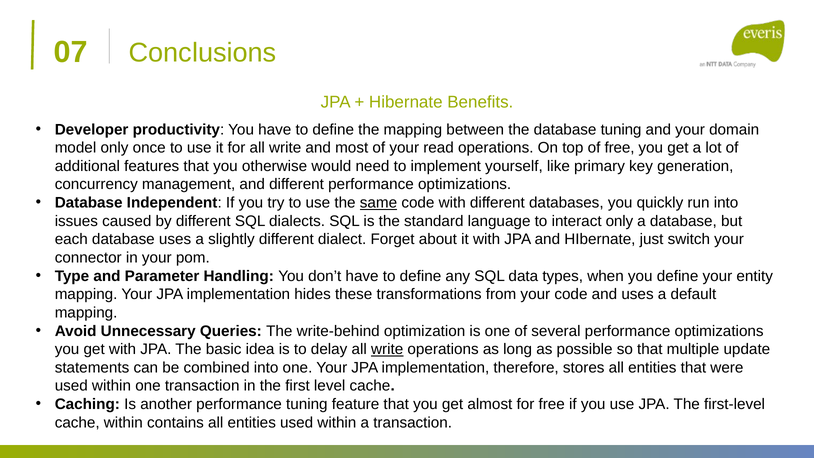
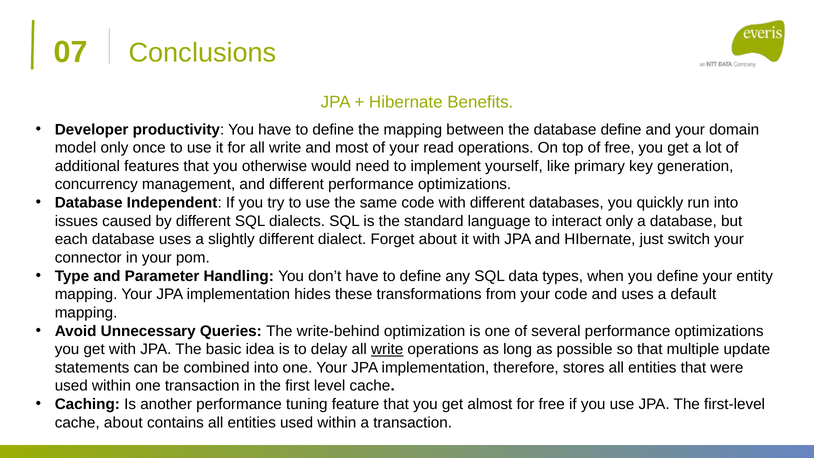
database tuning: tuning -> define (621, 129)
same underline: present -> none (378, 203)
cache within: within -> about (123, 422)
